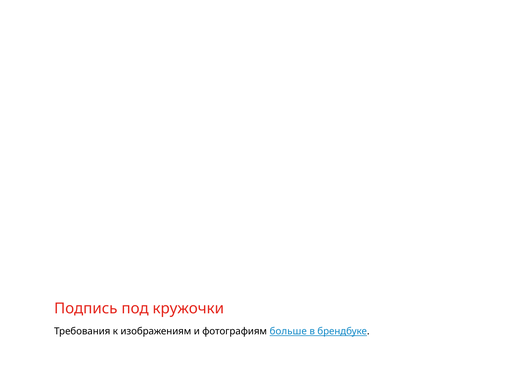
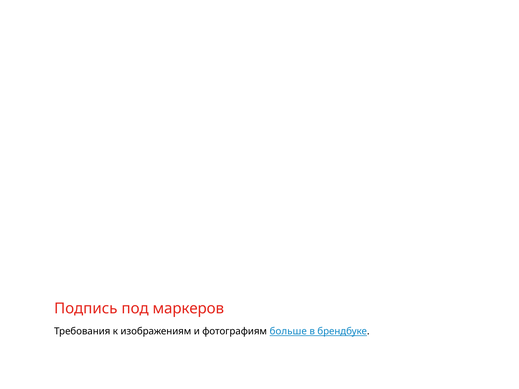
кружочки: кружочки -> маркеров (188, 309)
